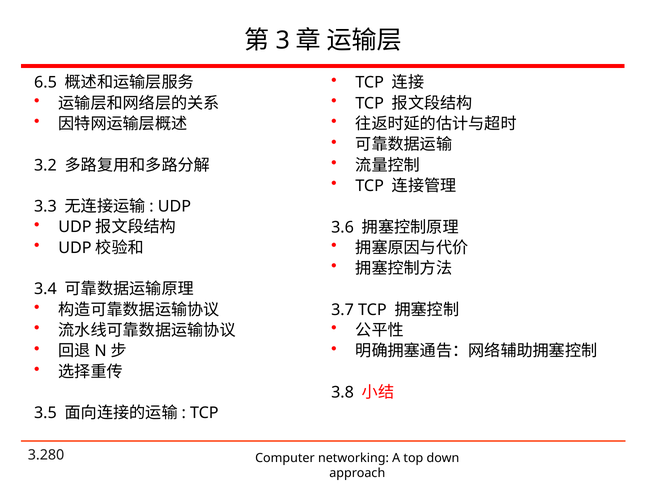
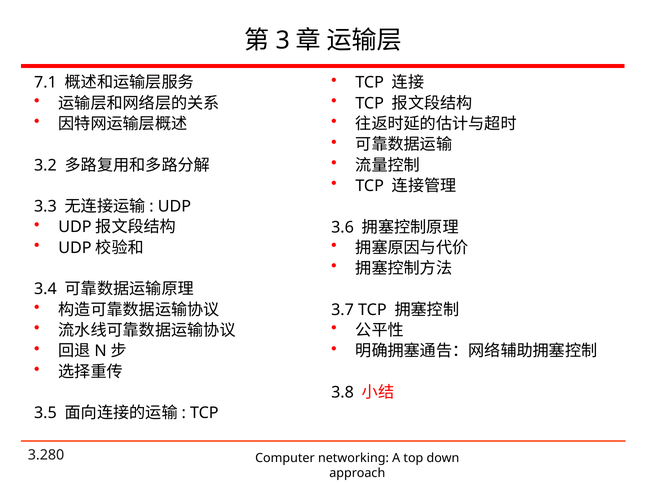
6.5: 6.5 -> 7.1 (45, 83)
